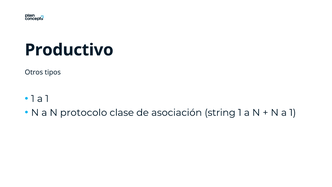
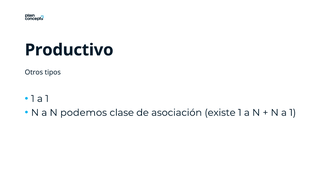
protocolo: protocolo -> podemos (84, 112)
string: string -> existe (220, 112)
